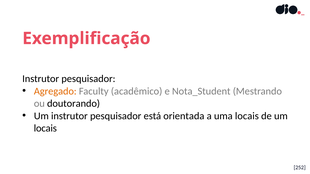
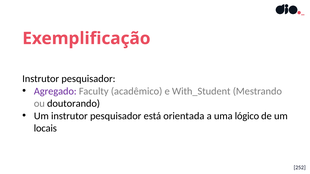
Agregado colour: orange -> purple (55, 91)
Nota_Student: Nota_Student -> With_Student (201, 91)
uma locais: locais -> lógico (247, 116)
